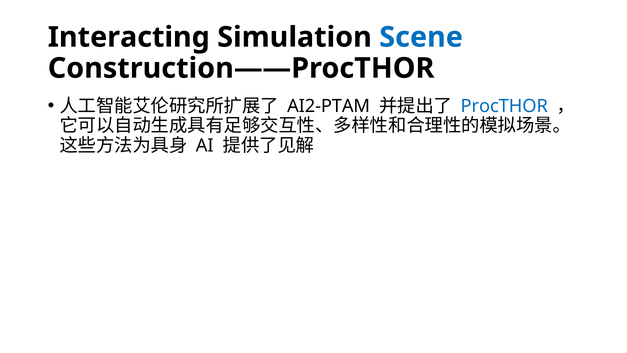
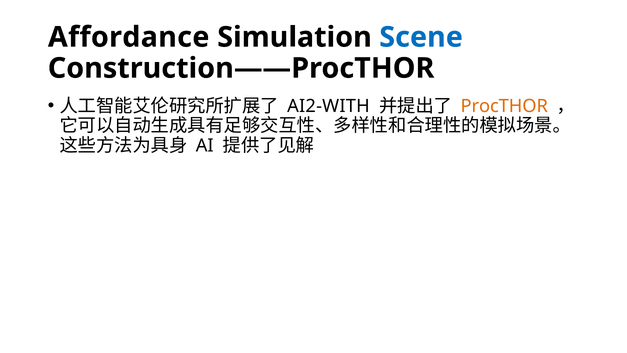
Interacting: Interacting -> Affordance (129, 37)
AI2-PTAM: AI2-PTAM -> AI2-WITH (328, 106)
ProcTHOR colour: blue -> orange (504, 106)
